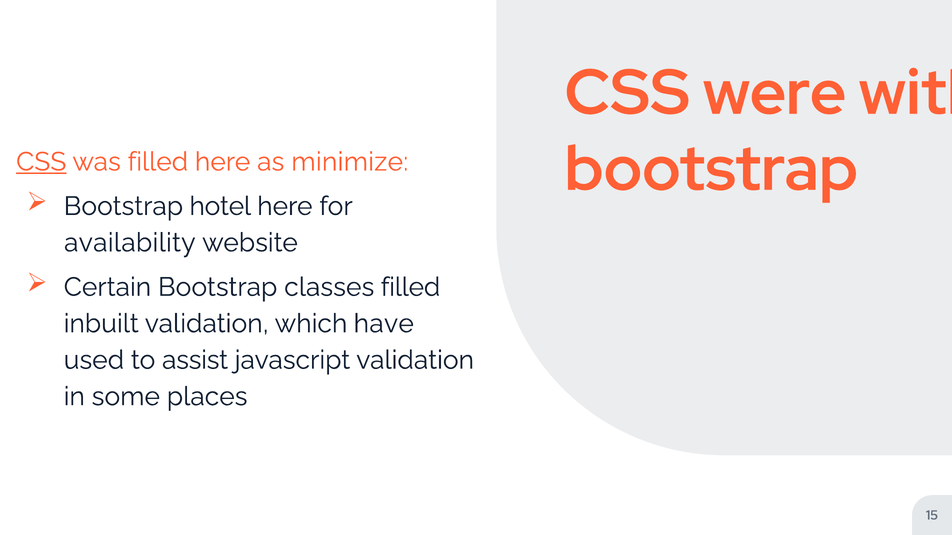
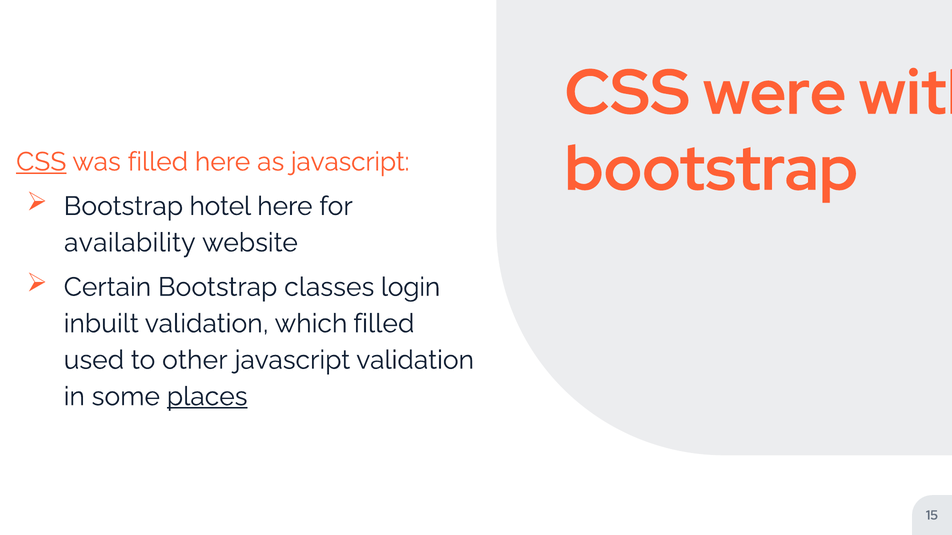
as minimize: minimize -> javascript (350, 162)
classes filled: filled -> login (411, 287)
which have: have -> filled (384, 324)
assist: assist -> other (195, 360)
places underline: none -> present (207, 397)
